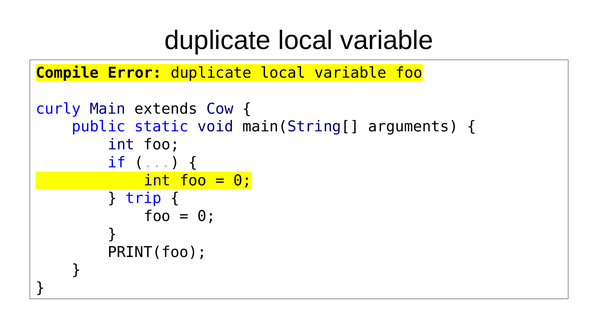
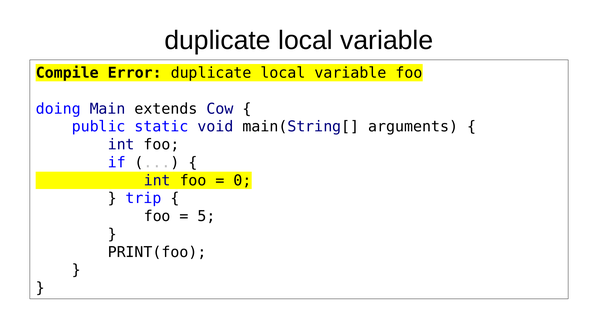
curly: curly -> doing (58, 109)
0: 0 -> 5 (207, 217)
